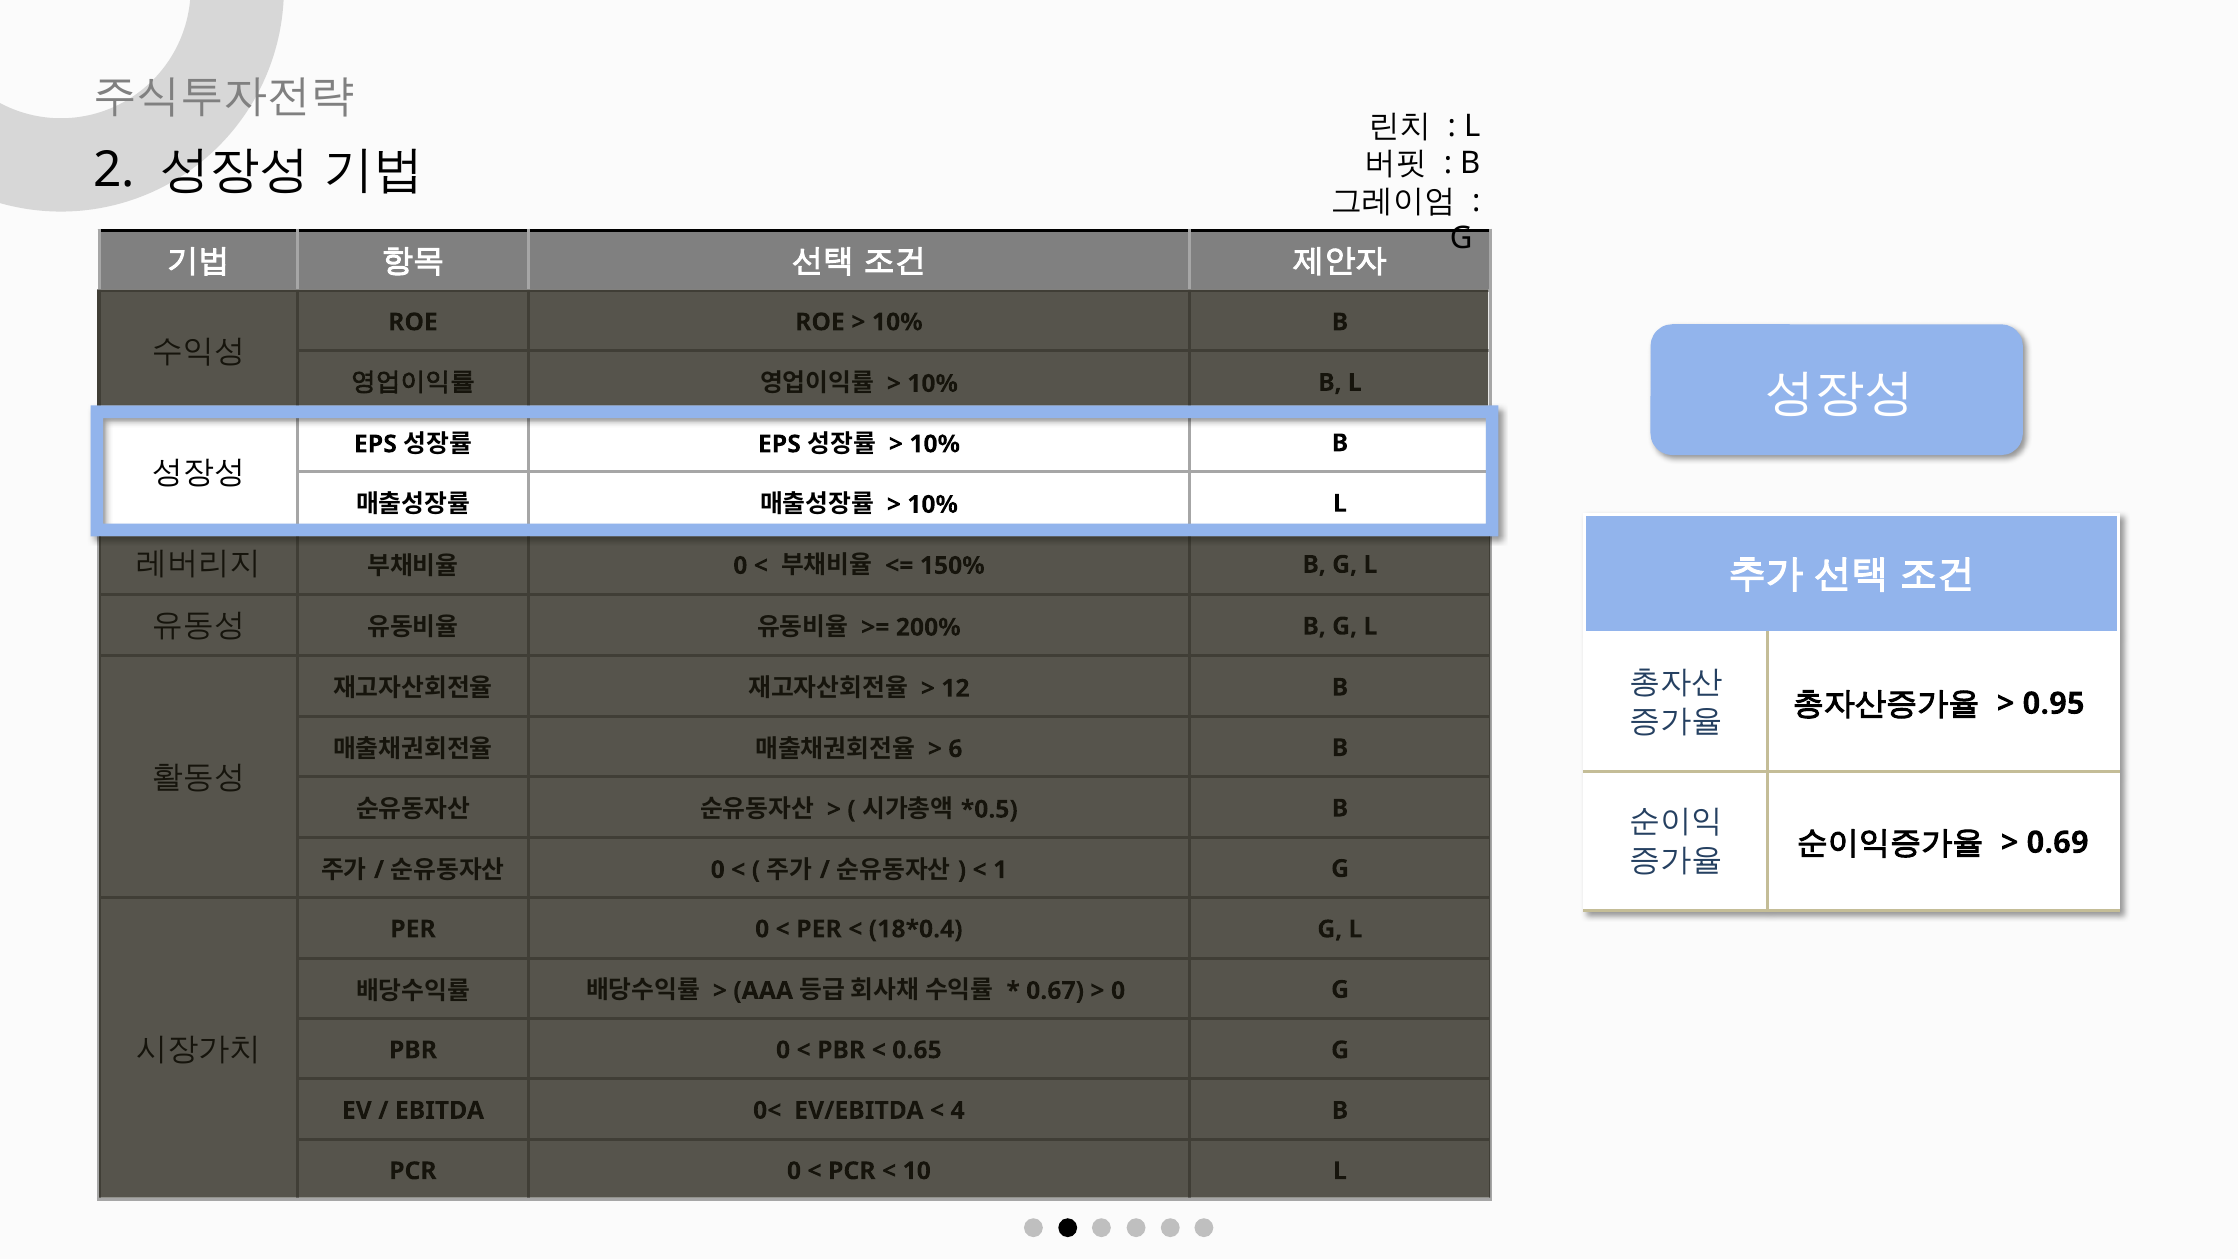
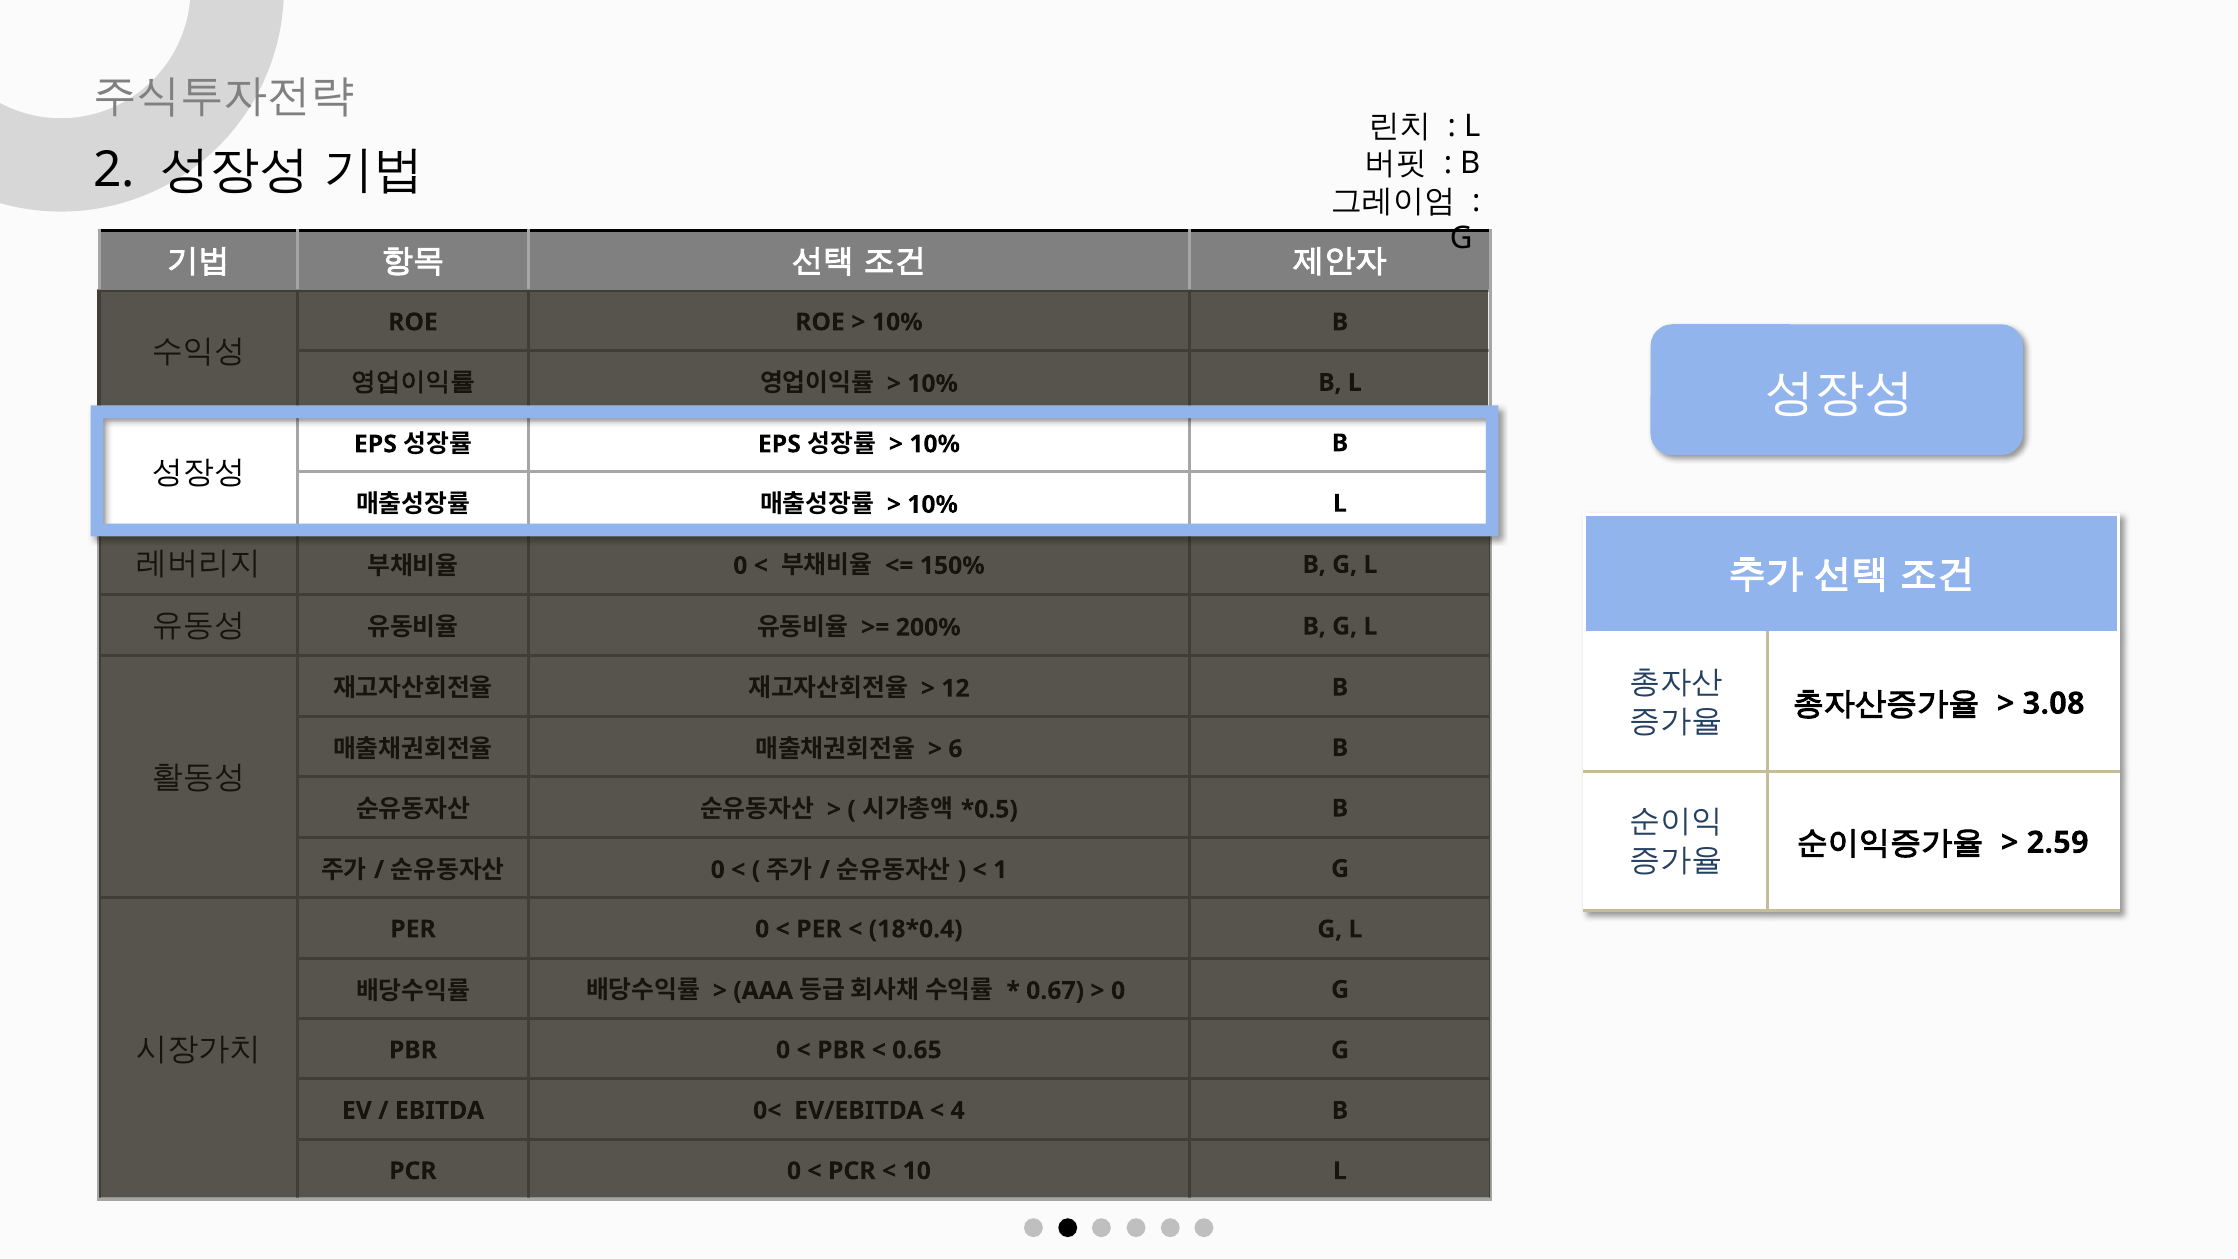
0.95: 0.95 -> 3.08 (2054, 703)
0.69: 0.69 -> 2.59 (2058, 842)
